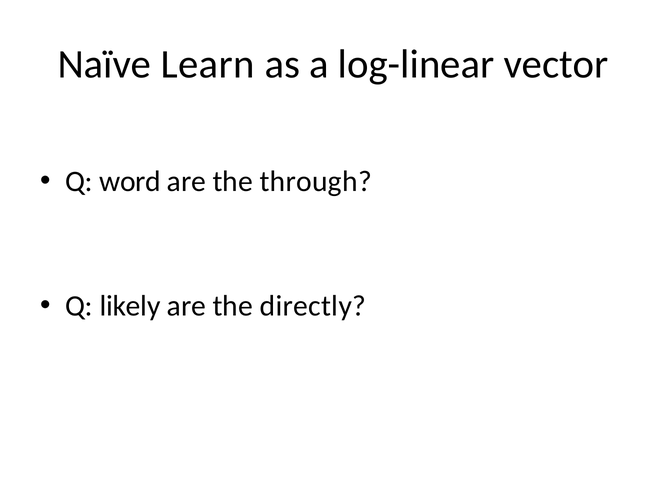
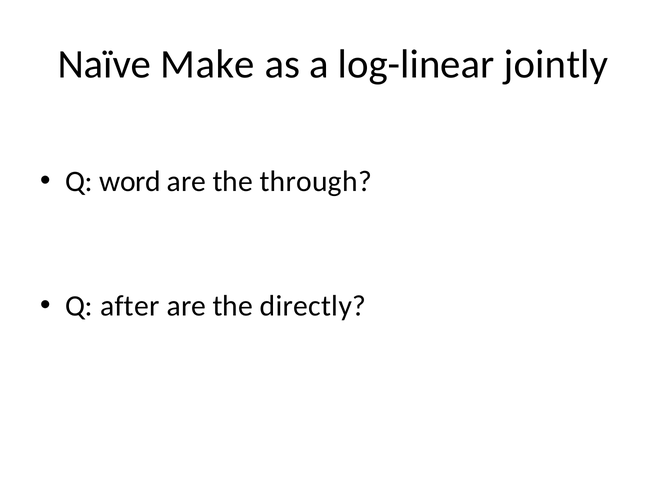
Learn: Learn -> Make (208, 65)
vector: vector -> jointly (556, 65)
likely: likely -> after (130, 306)
